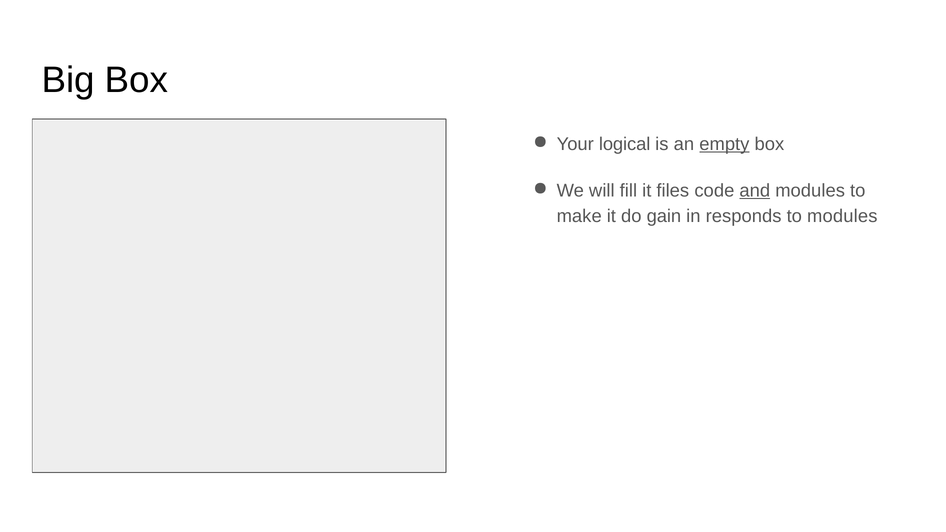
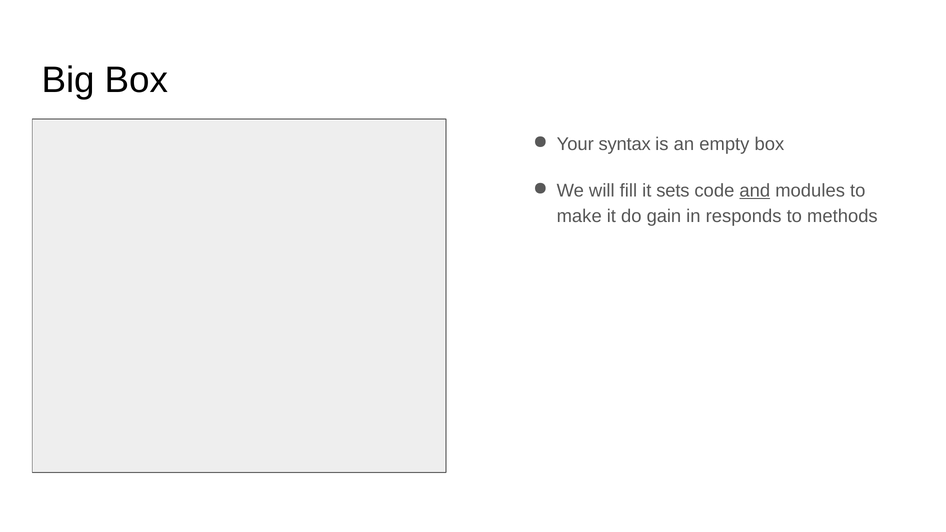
logical: logical -> syntax (625, 144)
empty underline: present -> none (724, 144)
files: files -> sets (673, 191)
to modules: modules -> methods (842, 216)
